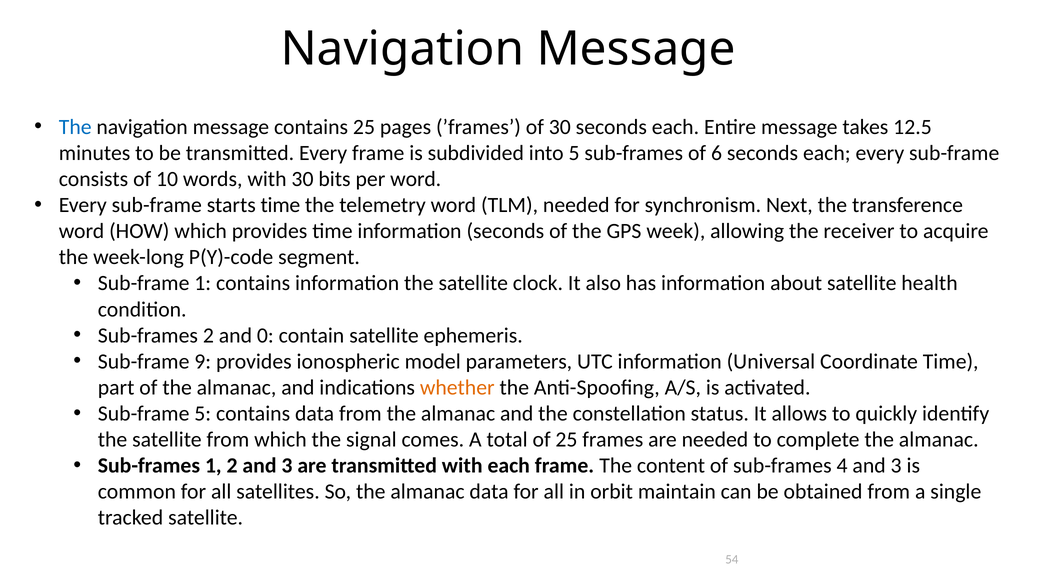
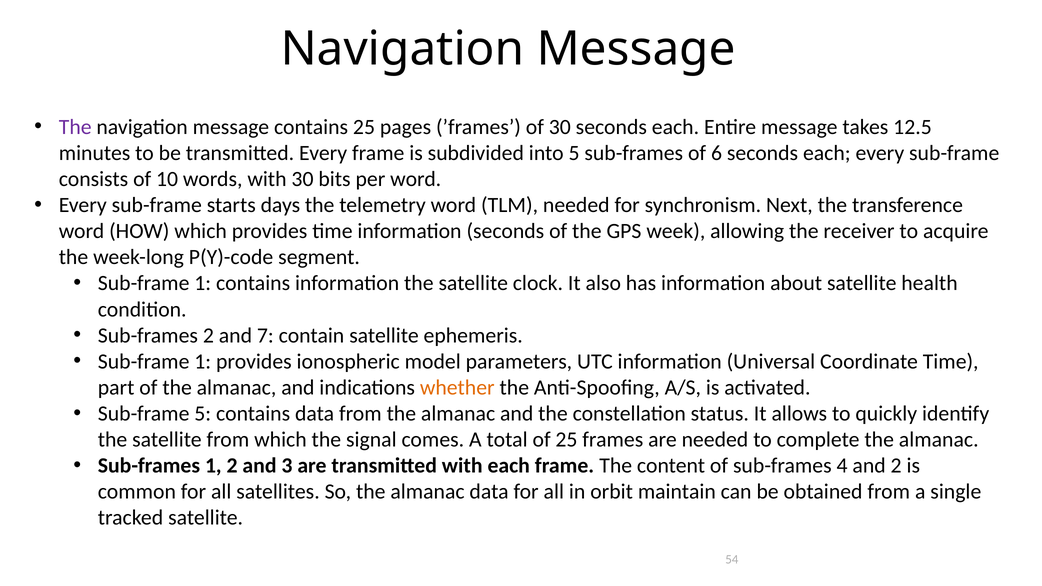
The colour: blue -> purple (75, 127)
starts time: time -> days (280, 205)
0: 0 -> 7 (265, 335)
9: 9 -> 1 (203, 362)
4 and 3: 3 -> 2 (896, 466)
